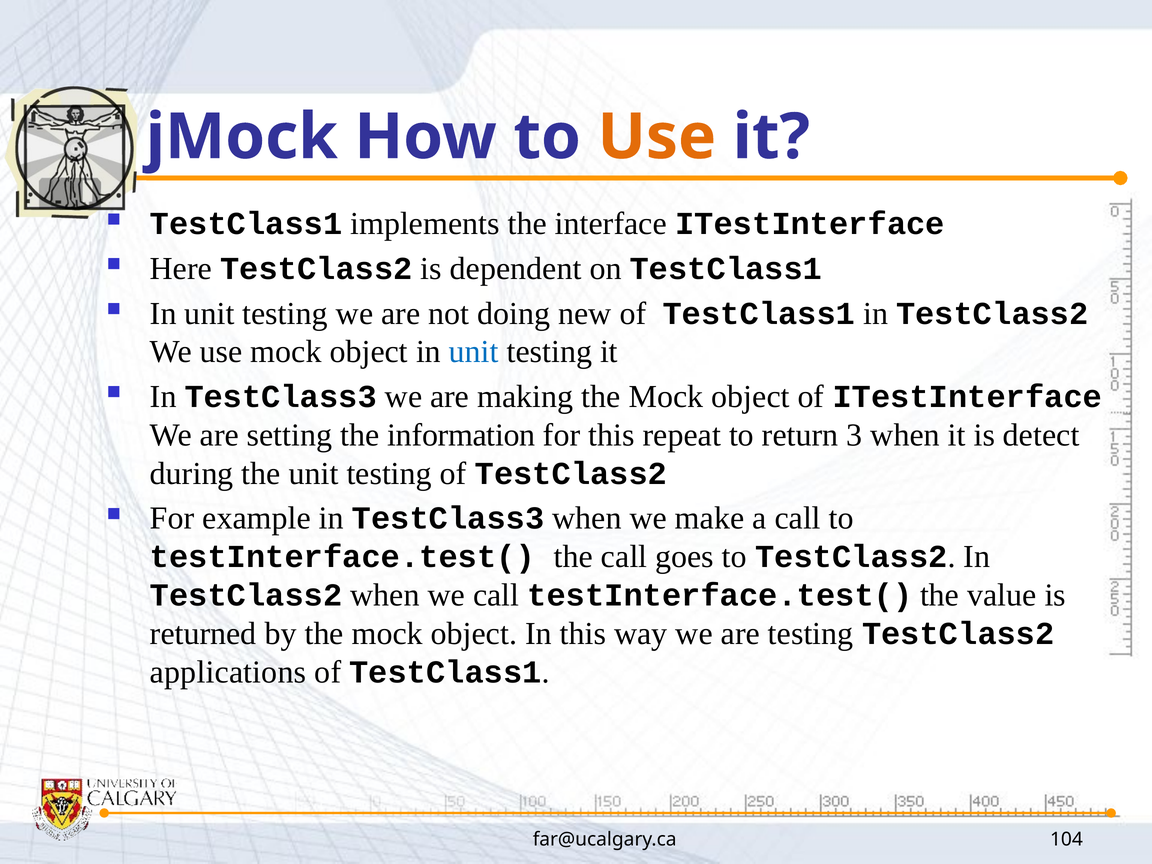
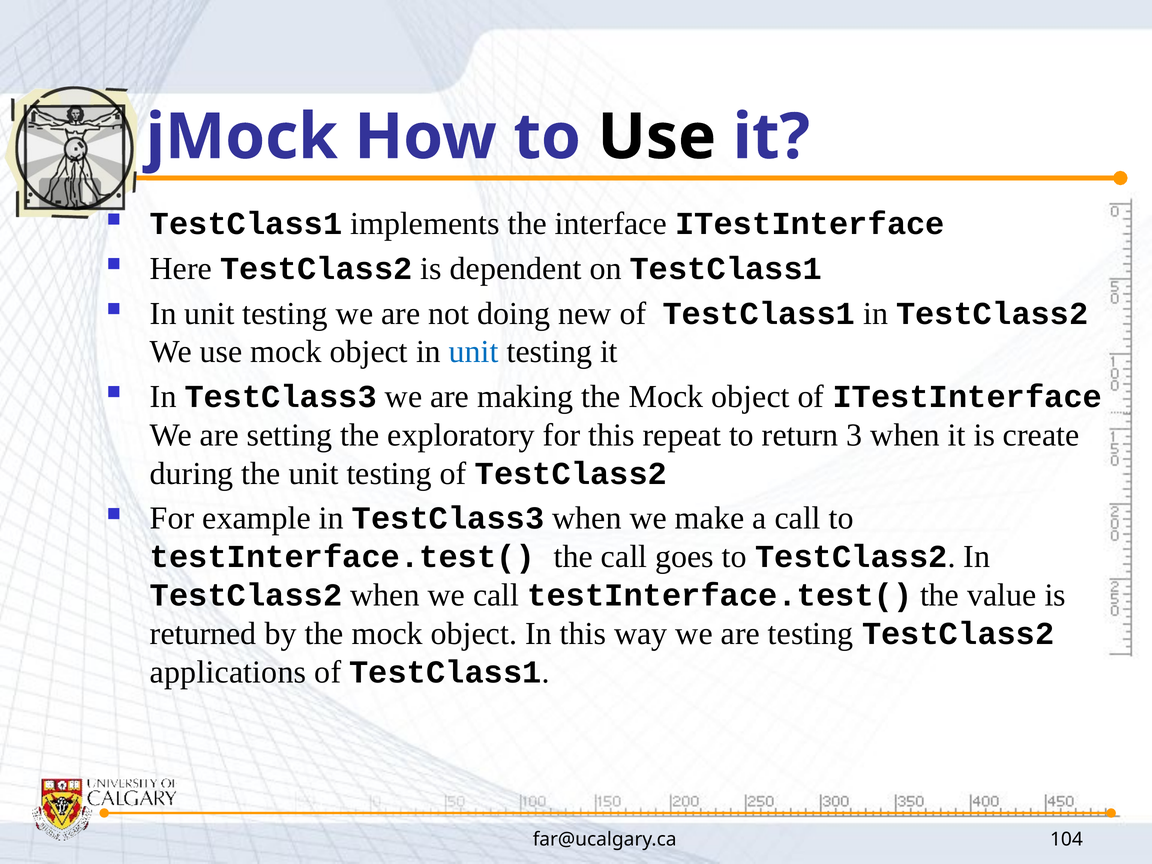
Use colour: orange -> black (657, 137)
information: information -> exploratory (461, 435)
detect: detect -> create (1041, 435)
